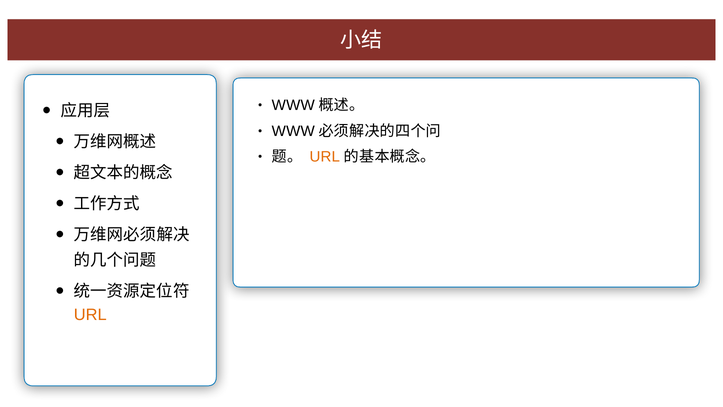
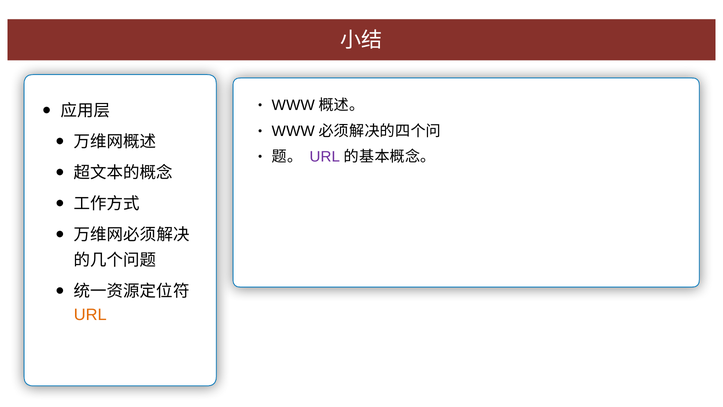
URL colour: orange -> purple (325, 157)
